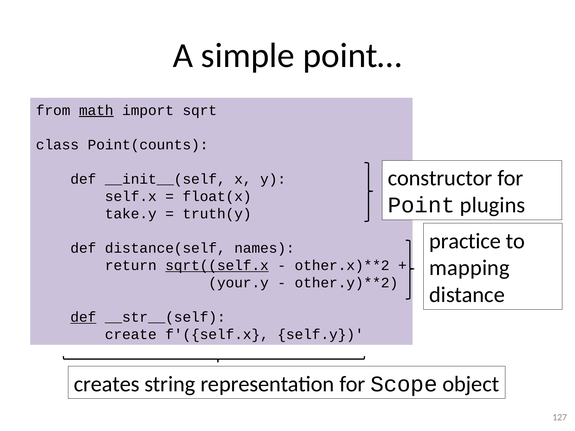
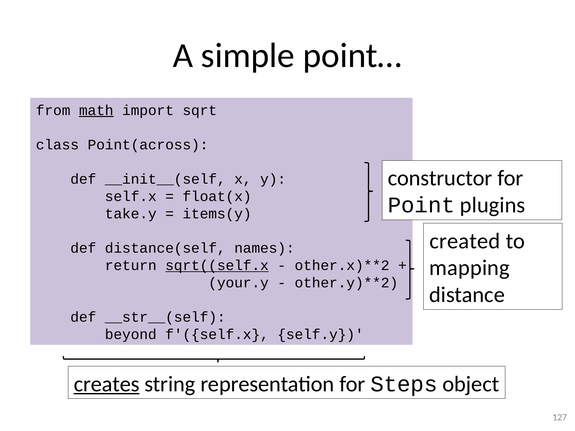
Point(counts: Point(counts -> Point(across (148, 145)
truth(y: truth(y -> items(y (217, 214)
practice: practice -> created (465, 241)
def underline: present -> none (83, 317)
create: create -> beyond (131, 335)
creates underline: none -> present (107, 384)
Scope: Scope -> Steps (404, 384)
